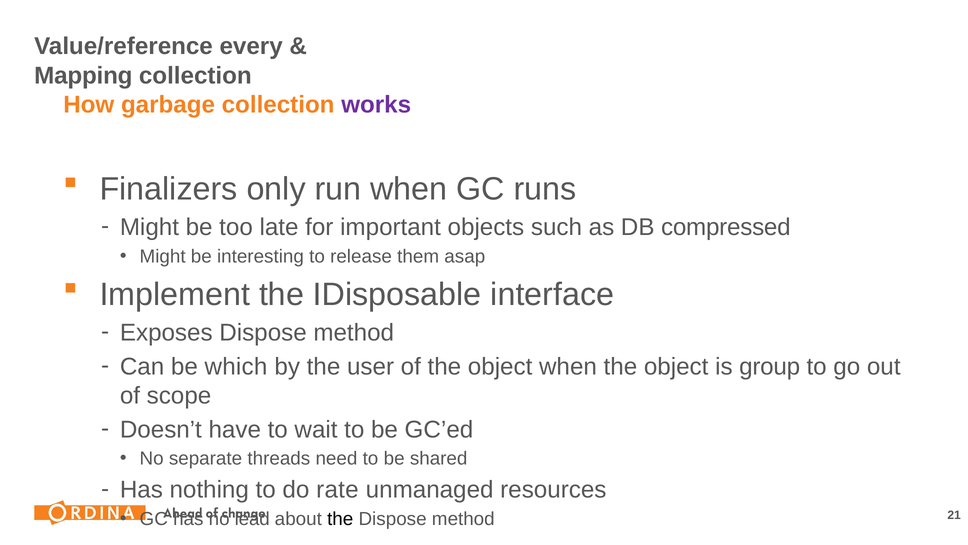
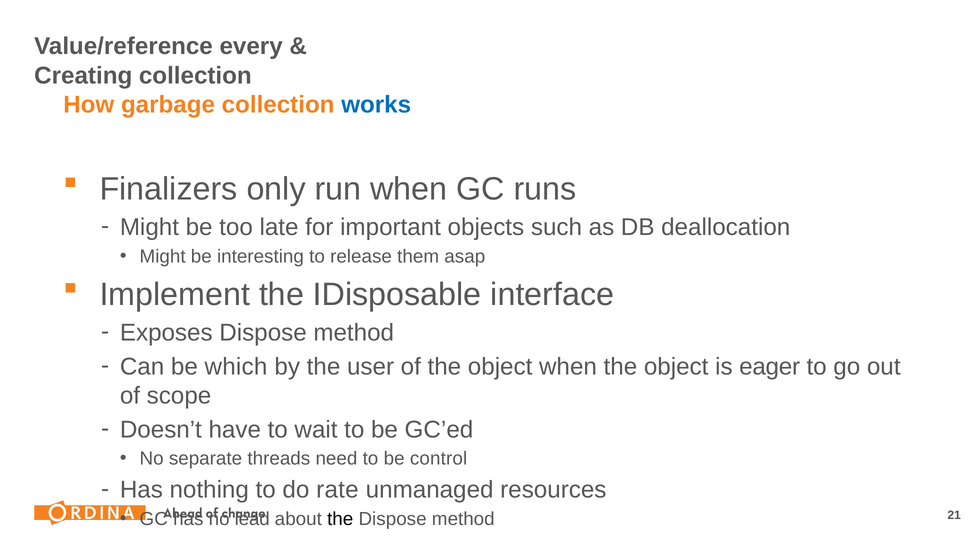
Mapping: Mapping -> Creating (83, 75)
works colour: purple -> blue (376, 105)
compressed: compressed -> deallocation (726, 227)
group: group -> eager (770, 366)
shared: shared -> control (439, 458)
